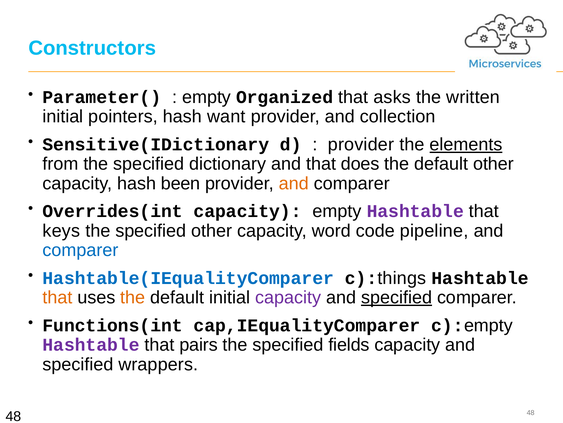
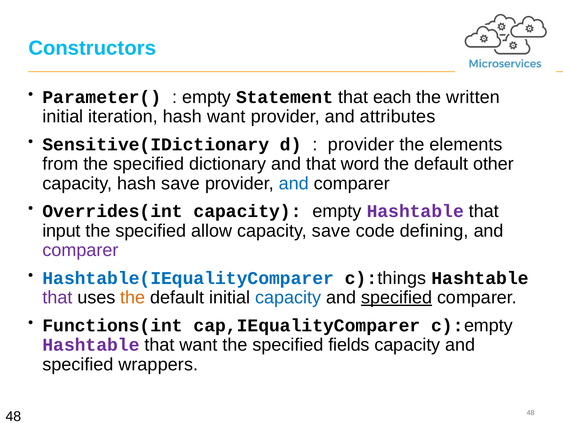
Organized: Organized -> Statement (285, 97)
asks: asks -> each (392, 97)
pointers: pointers -> iteration (123, 116)
collection: collection -> attributes (398, 116)
elements underline: present -> none (466, 144)
does: does -> word (360, 164)
hash been: been -> save (180, 183)
and colour: orange -> blue (294, 183)
keys: keys -> input (61, 230)
specified other: other -> allow (212, 230)
capacity word: word -> save (331, 230)
pipeline: pipeline -> defining (434, 230)
comparer colour: blue -> purple (80, 250)
that colour: orange -> purple (57, 297)
capacity colour: purple -> blue (288, 297)
that pairs: pairs -> want (199, 344)
